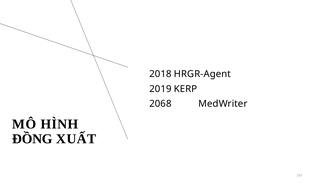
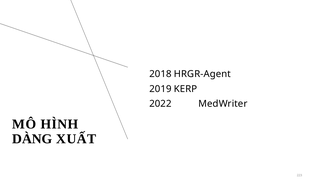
2068: 2068 -> 2022 (160, 104)
ĐỒNG: ĐỒNG -> DÀNG (32, 139)
